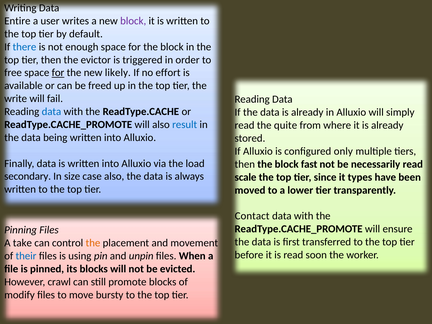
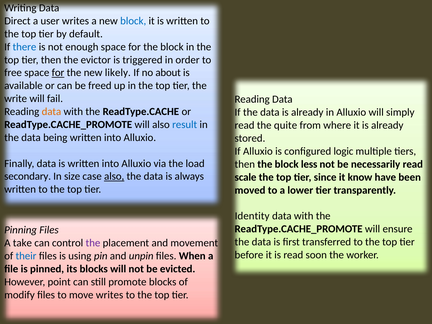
Entire: Entire -> Direct (17, 21)
block colour: purple -> blue (133, 21)
effort: effort -> about (168, 73)
data colour: blue -> orange (51, 112)
only: only -> logic (343, 151)
fast: fast -> less (309, 164)
also underline: none -> present (114, 176)
types: types -> know (360, 177)
Contact: Contact -> Identity (252, 216)
the colour: orange -> purple (93, 243)
crawl: crawl -> point (59, 282)
move bursty: bursty -> writes (110, 295)
